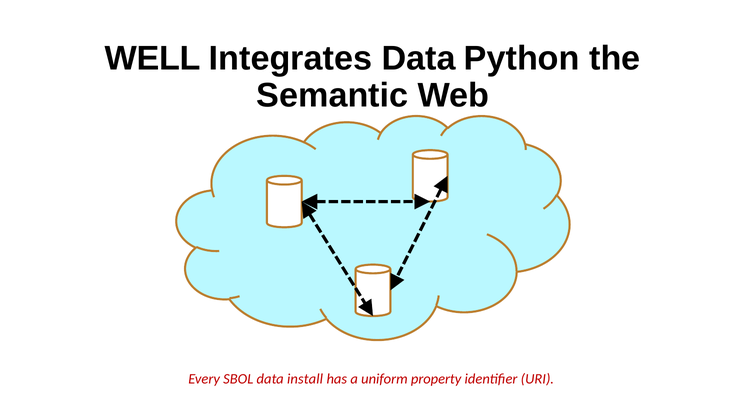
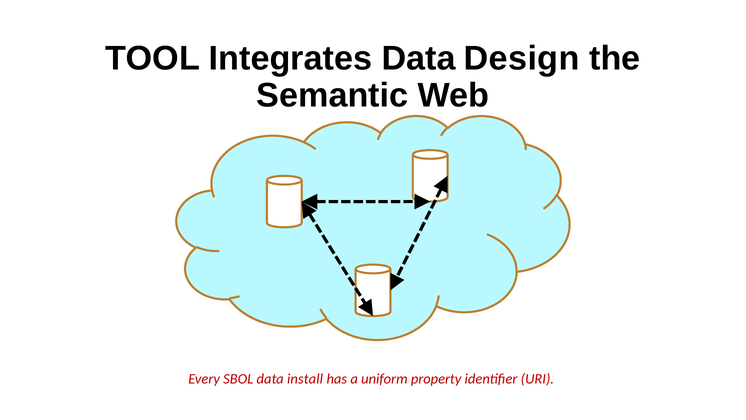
WELL: WELL -> TOOL (152, 58)
Python: Python -> Design (522, 58)
